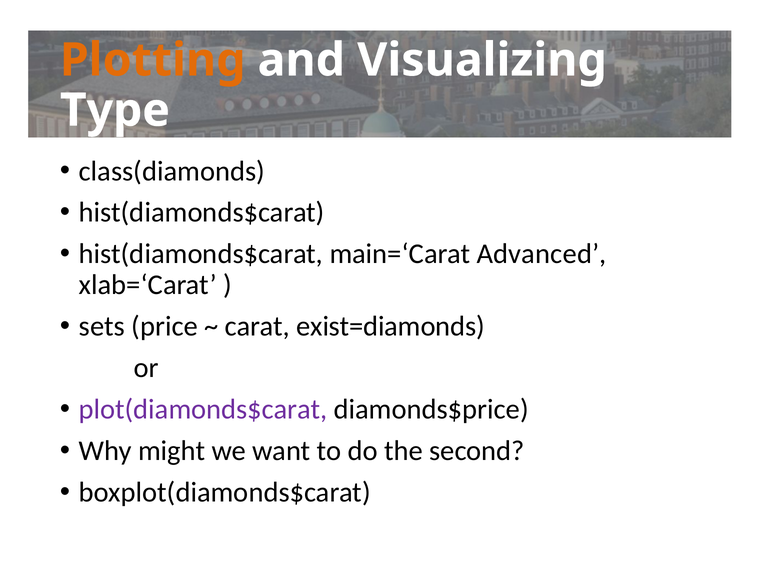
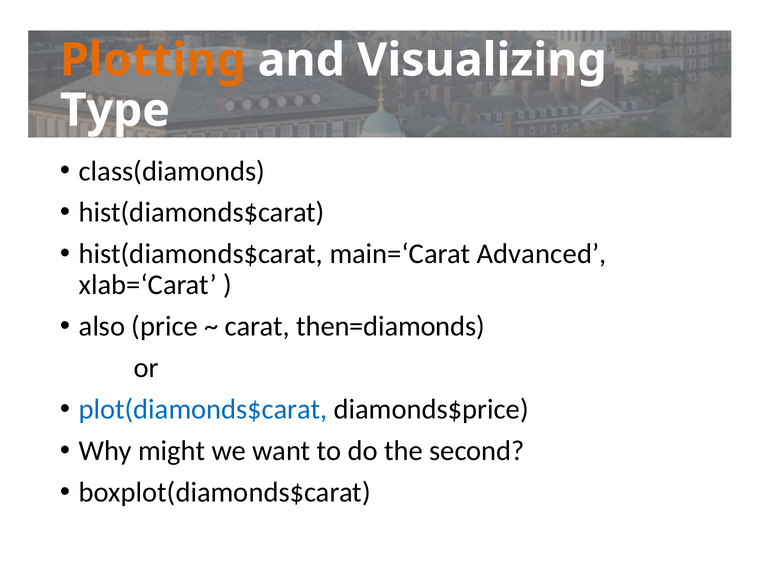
sets: sets -> also (102, 326)
exist=diamonds: exist=diamonds -> then=diamonds (391, 326)
plot(diamonds$carat colour: purple -> blue (203, 409)
